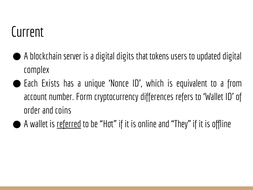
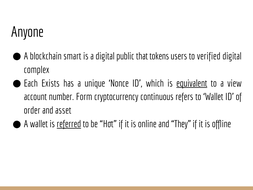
Current: Current -> Anyone (27, 32)
server: server -> smart (72, 56)
digits: digits -> public (125, 56)
updated: updated -> verified (209, 56)
equivalent underline: none -> present (192, 83)
from: from -> view (234, 83)
differences: differences -> continuous (157, 97)
coins: coins -> asset (63, 110)
